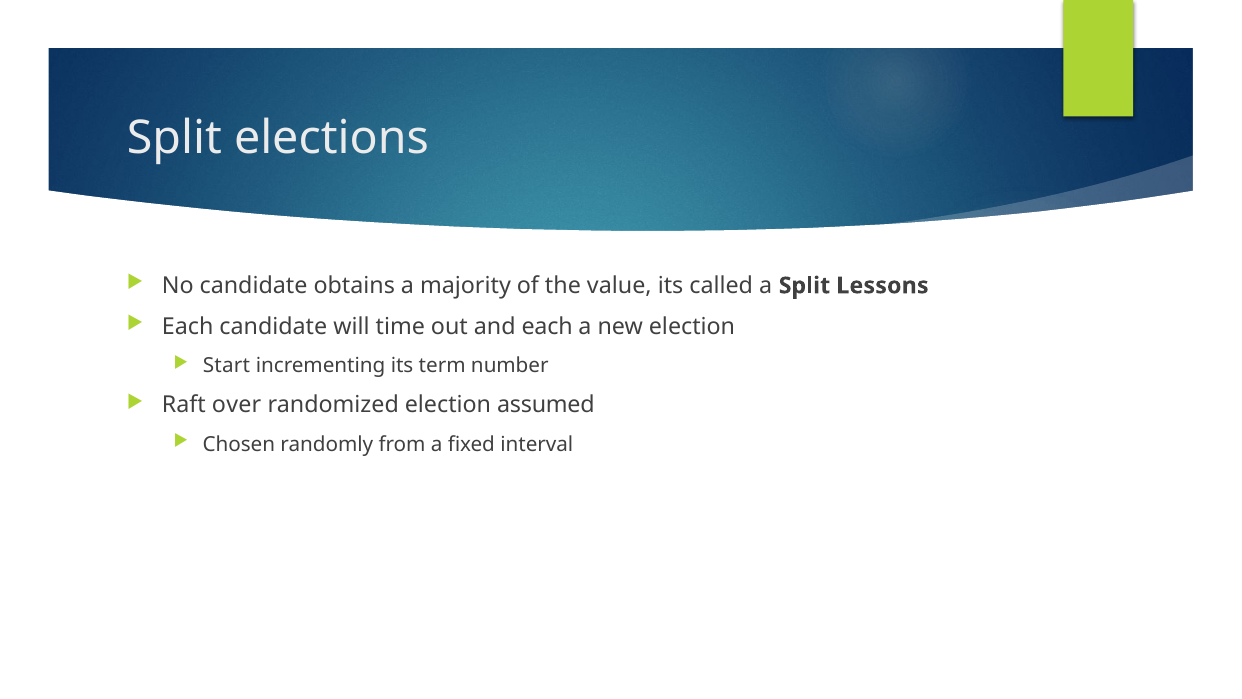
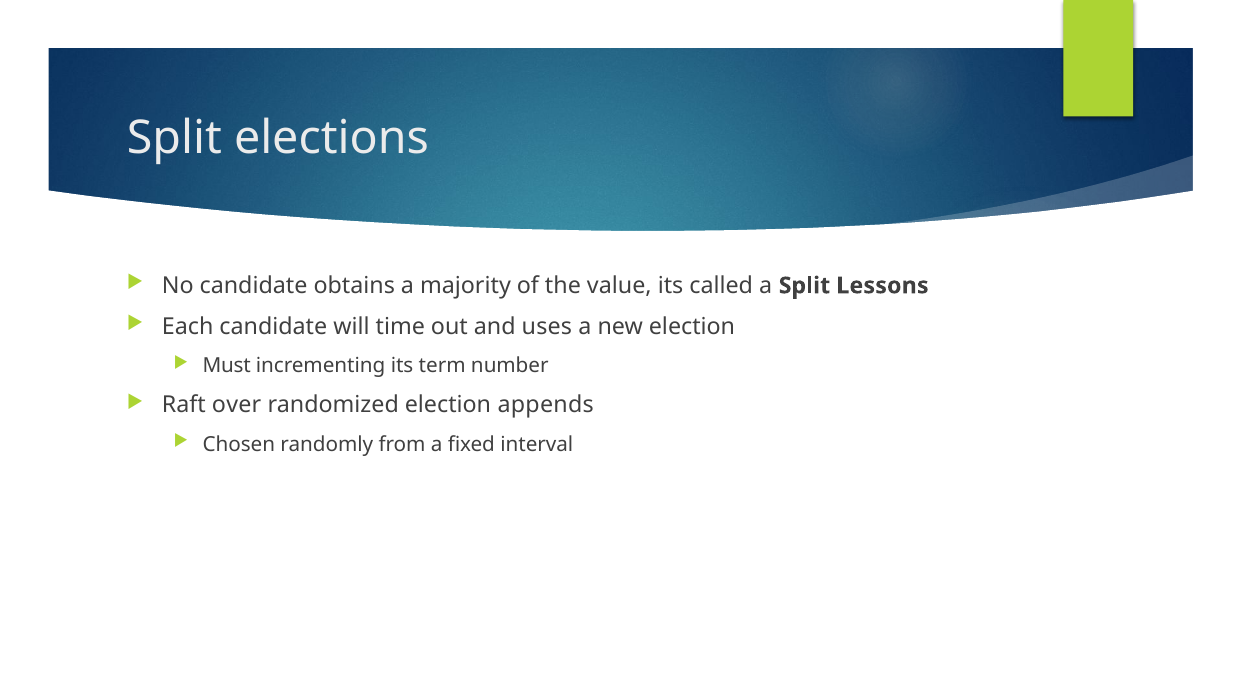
and each: each -> uses (547, 326)
Start: Start -> Must (227, 366)
assumed: assumed -> appends (546, 405)
